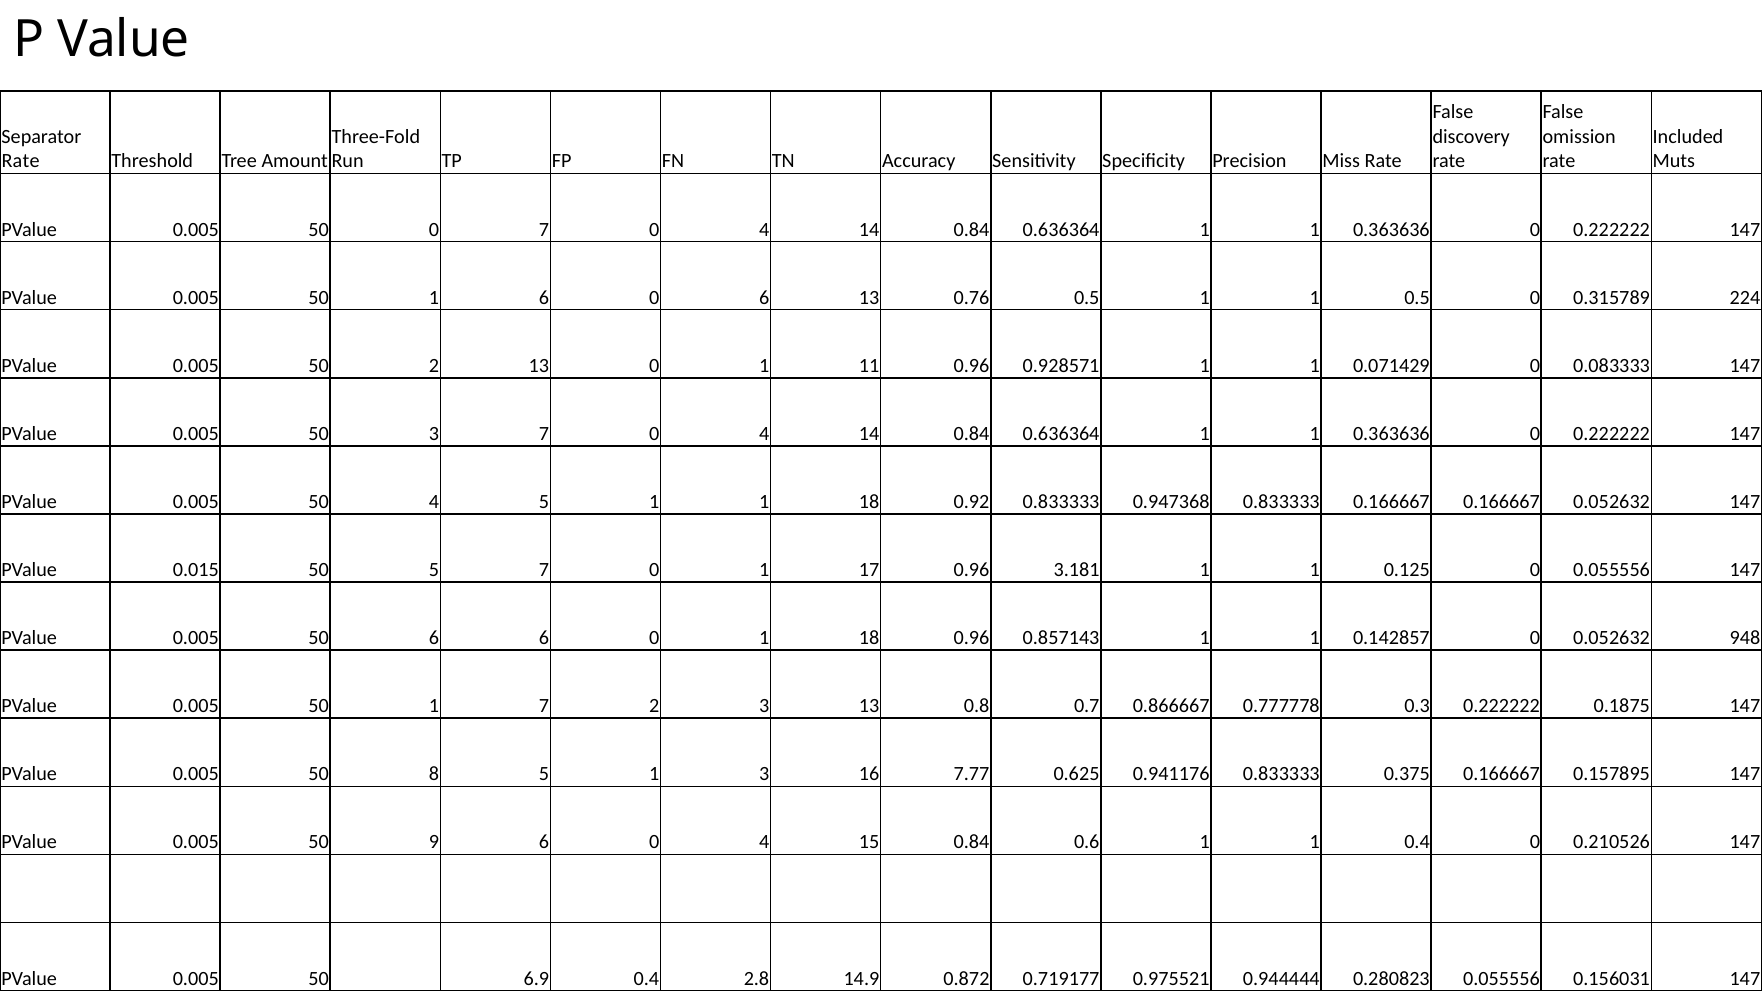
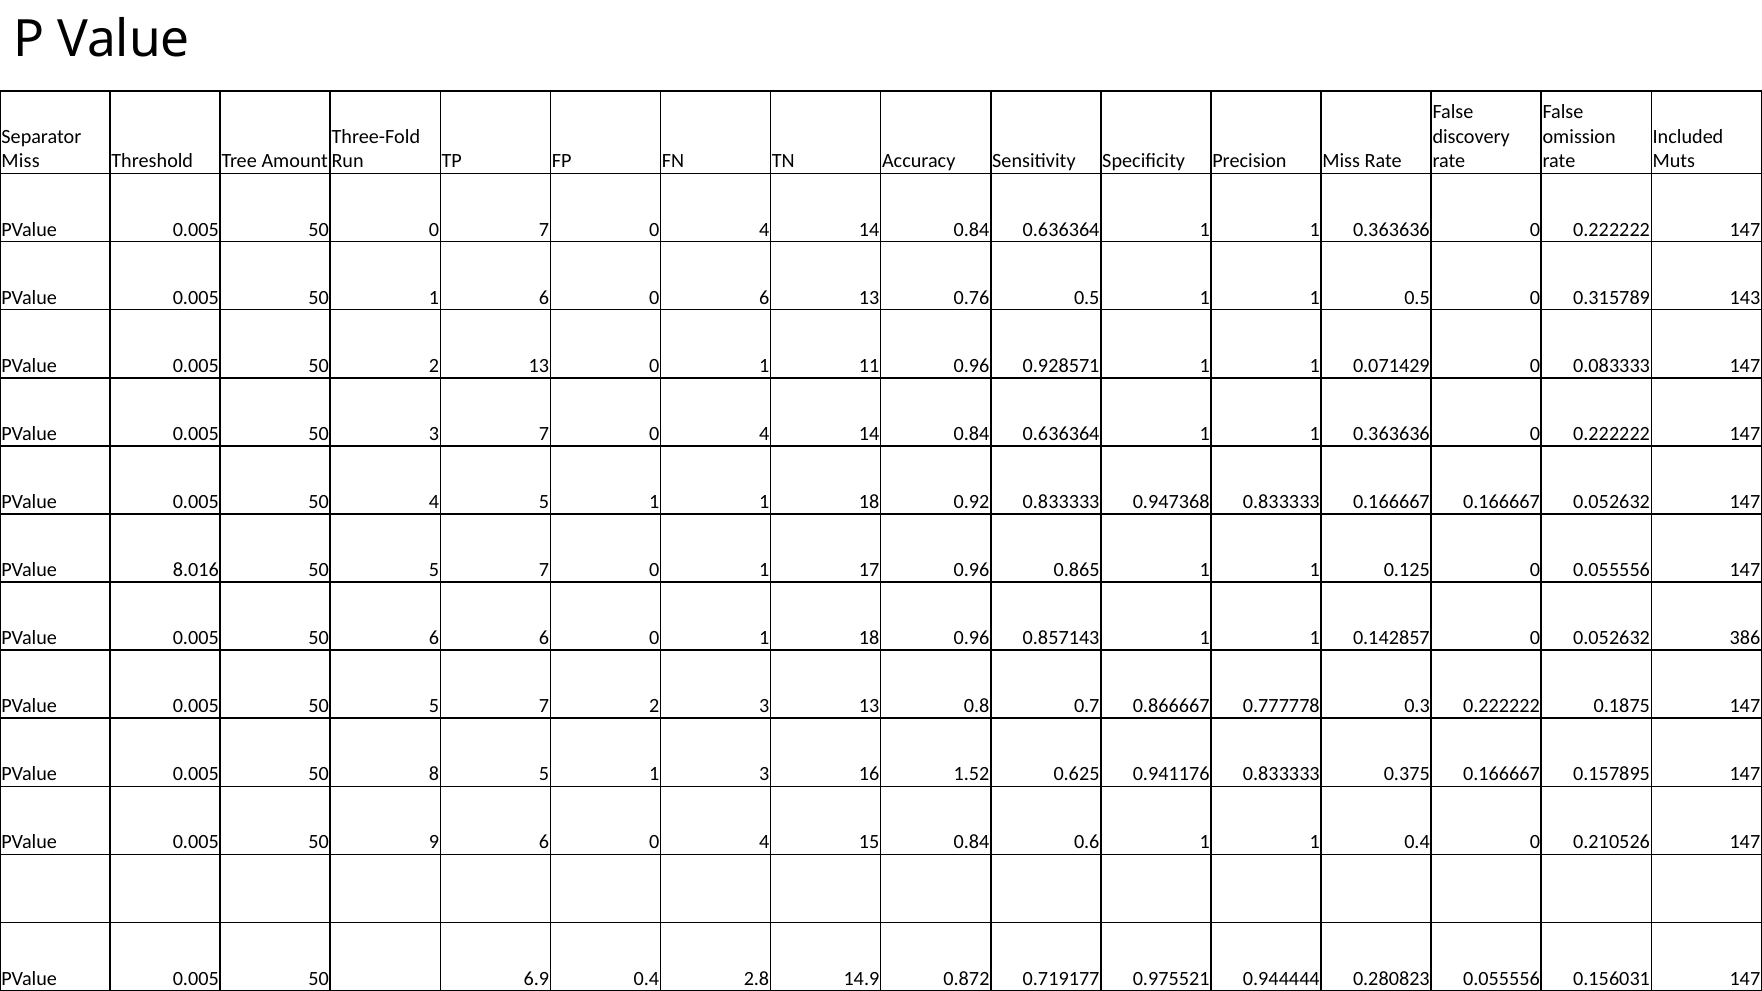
Rate: Rate -> Miss (21, 161)
224: 224 -> 143 (1745, 298)
0.015: 0.015 -> 8.016 (196, 570)
3.181: 3.181 -> 0.865 (1077, 570)
948: 948 -> 386 (1745, 638)
1: 1 -> 5 (434, 706)
7.77: 7.77 -> 1.52 (971, 774)
